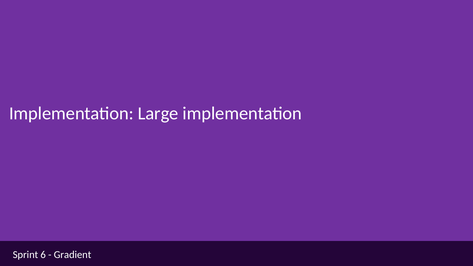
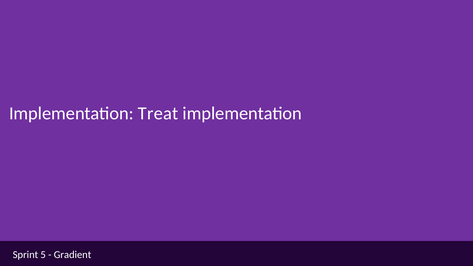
Large: Large -> Treat (158, 113)
6: 6 -> 5 (43, 255)
